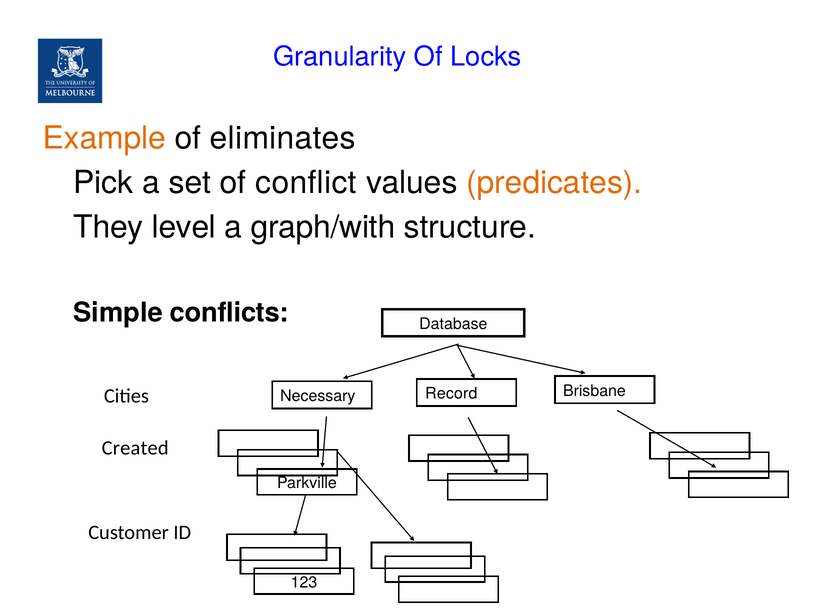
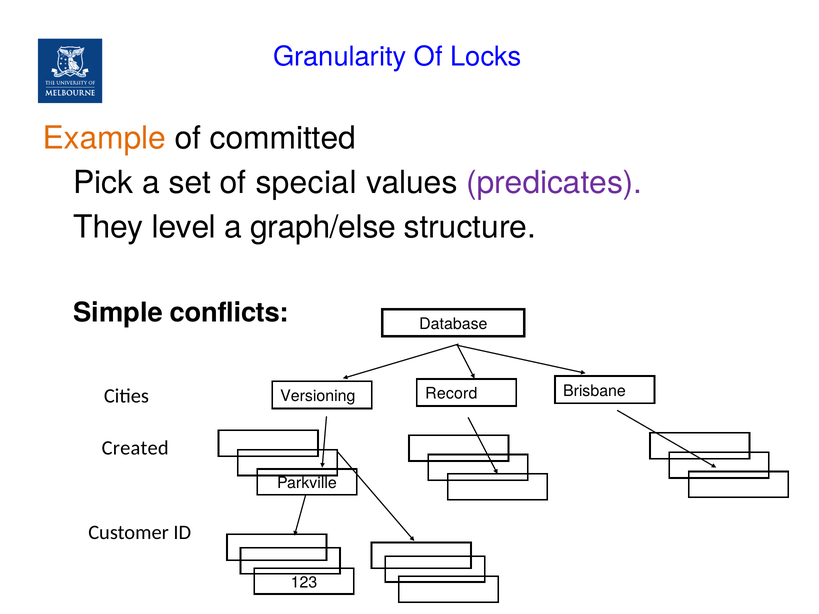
eliminates: eliminates -> committed (283, 138)
conflict: conflict -> special (306, 183)
predicates colour: orange -> purple (554, 183)
graph/with: graph/with -> graph/else (323, 227)
Necessary: Necessary -> Versioning (318, 396)
